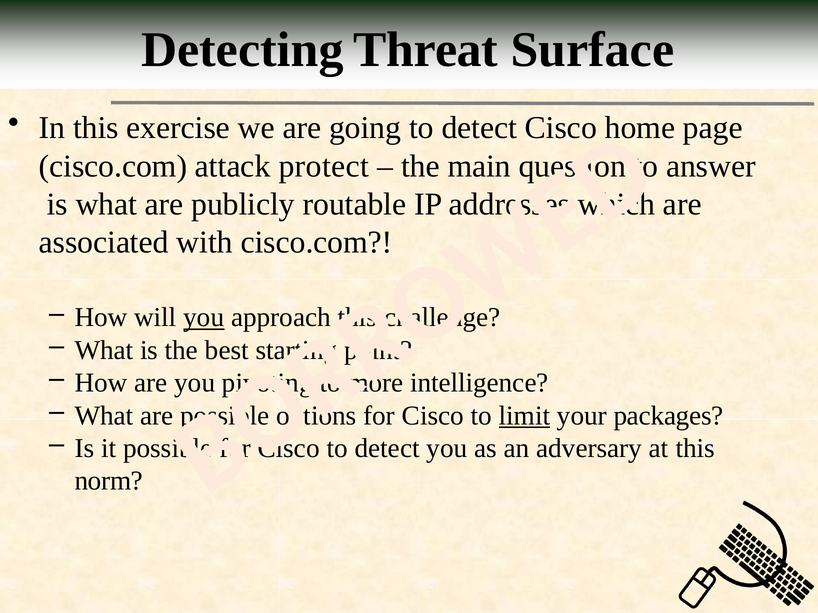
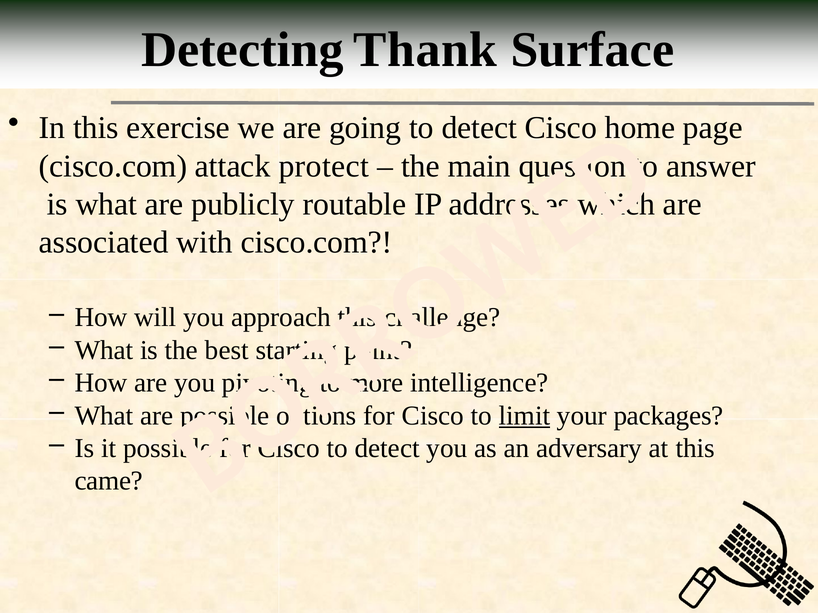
Threat: Threat -> Thank (425, 50)
you underline: present -> none (204, 318)
norm: norm -> came (109, 481)
